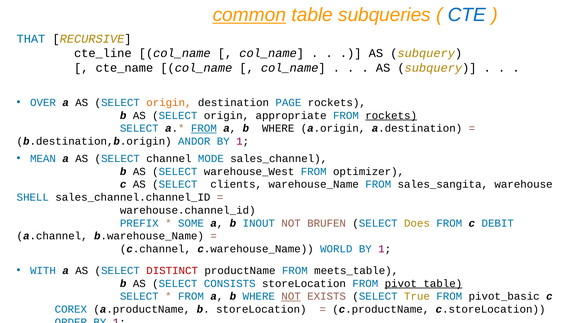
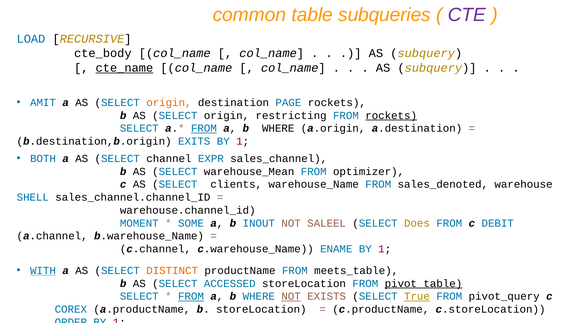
common underline: present -> none (249, 15)
CTE colour: blue -> purple (467, 15)
THAT: THAT -> LOAD (31, 39)
cte_line: cte_line -> cte_body (103, 53)
cte_name underline: none -> present (124, 68)
OVER: OVER -> AMIT (43, 103)
appropriate: appropriate -> restricting (291, 115)
ANDOR: ANDOR -> EXITS (194, 141)
MEAN: MEAN -> BOTH (43, 158)
MODE: MODE -> EXPR (211, 158)
warehouse_West: warehouse_West -> warehouse_Mean (249, 171)
sales_sangita: sales_sangita -> sales_denoted (443, 184)
PREFIX: PREFIX -> MOMENT (139, 223)
BRUFEN: BRUFEN -> SALEEL (327, 223)
WORLD: WORLD -> ENAME (336, 249)
WITH underline: none -> present (43, 270)
DISTINCT colour: red -> orange (172, 270)
CONSISTS: CONSISTS -> ACCESSED (230, 283)
FROM underline: none -> present (191, 296)
True underline: none -> present (417, 296)
pivot_basic: pivot_basic -> pivot_query (504, 296)
